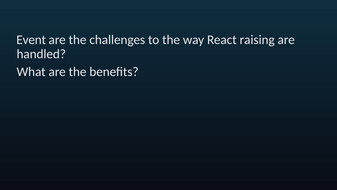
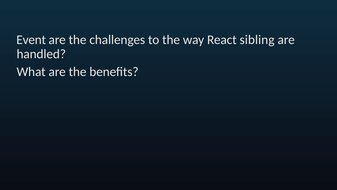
raising: raising -> sibling (257, 40)
